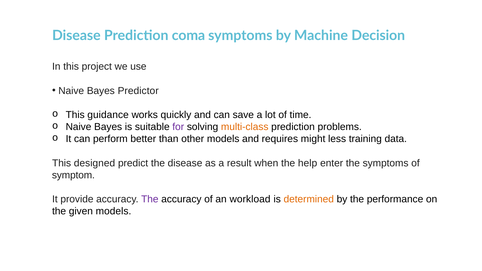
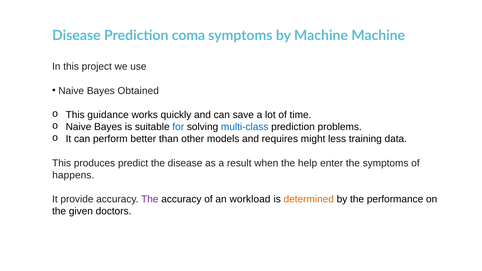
Machine Decision: Decision -> Machine (378, 36)
Predictor: Predictor -> Obtained (138, 91)
for colour: purple -> blue (178, 127)
multi-class colour: orange -> blue (245, 127)
designed: designed -> produces (95, 163)
symptom: symptom -> happens (73, 175)
given models: models -> doctors (114, 211)
